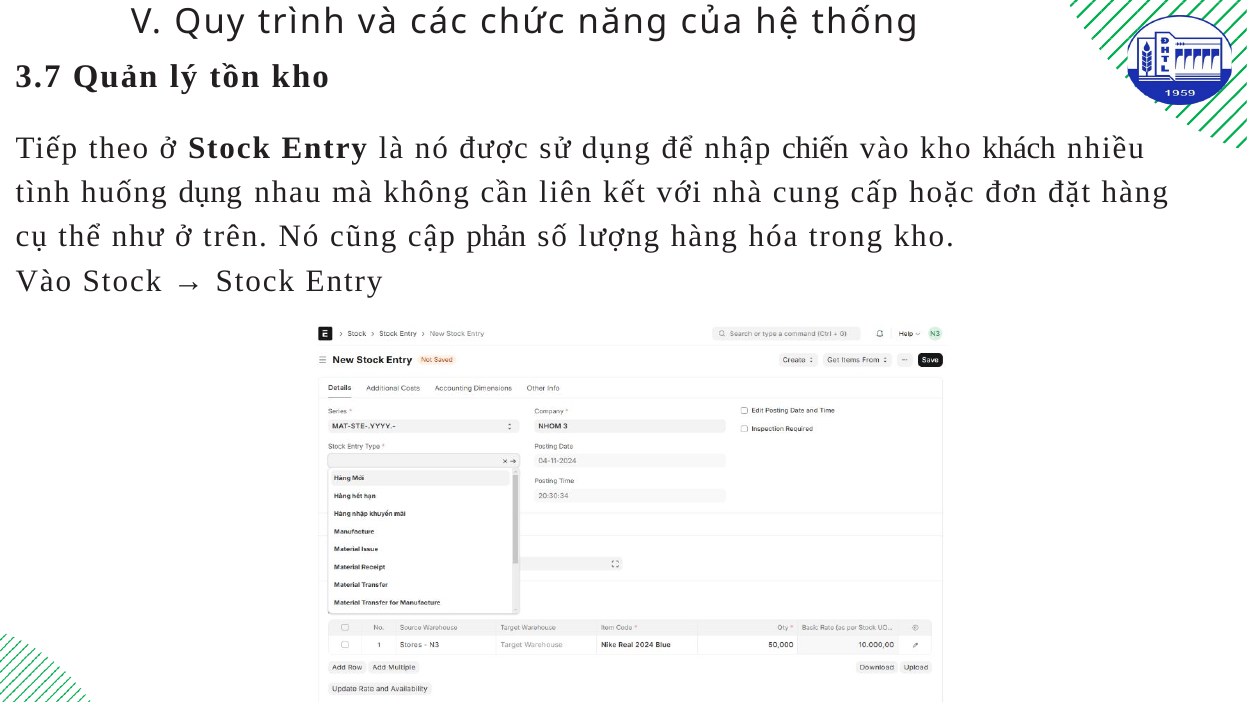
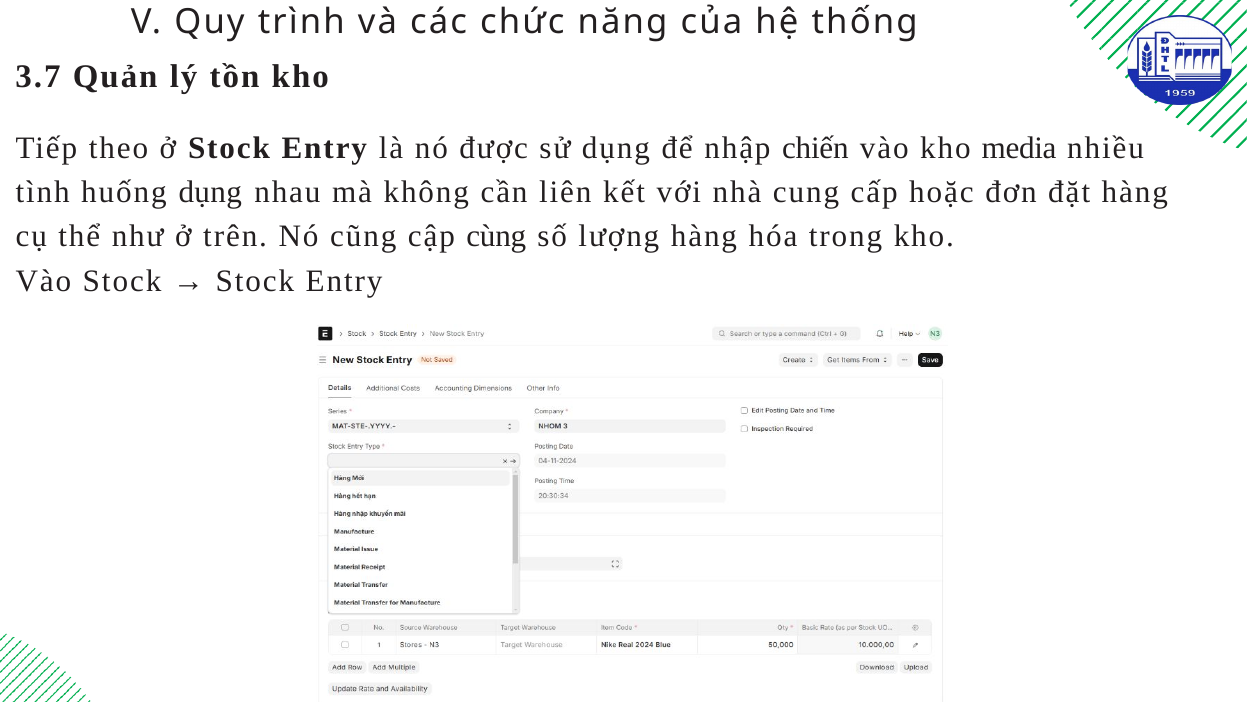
khách: khách -> media (1019, 148)
phản: phản -> cùng (496, 236)
